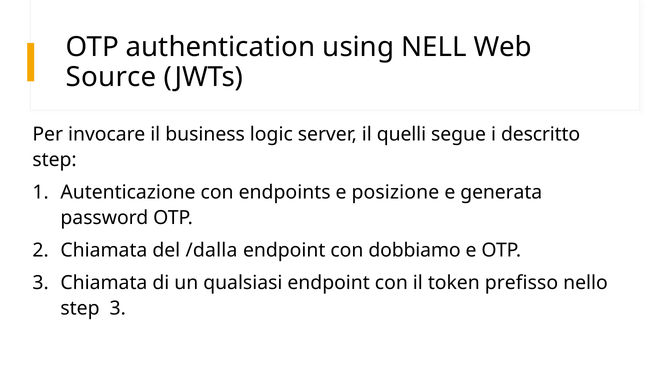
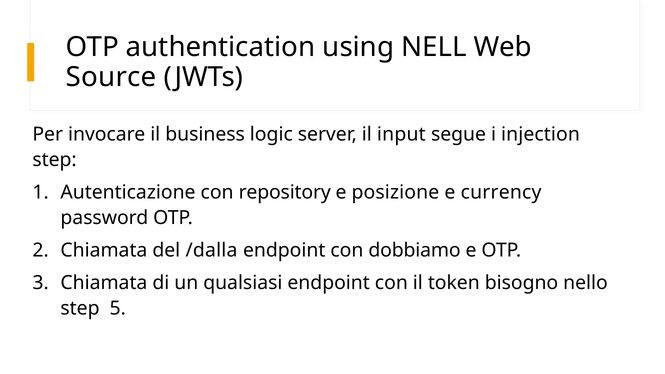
quelli: quelli -> input (401, 134)
descritto: descritto -> injection (540, 134)
endpoints: endpoints -> repository (285, 192)
generata: generata -> currency (501, 192)
prefisso: prefisso -> bisogno (522, 283)
step 3: 3 -> 5 (118, 309)
